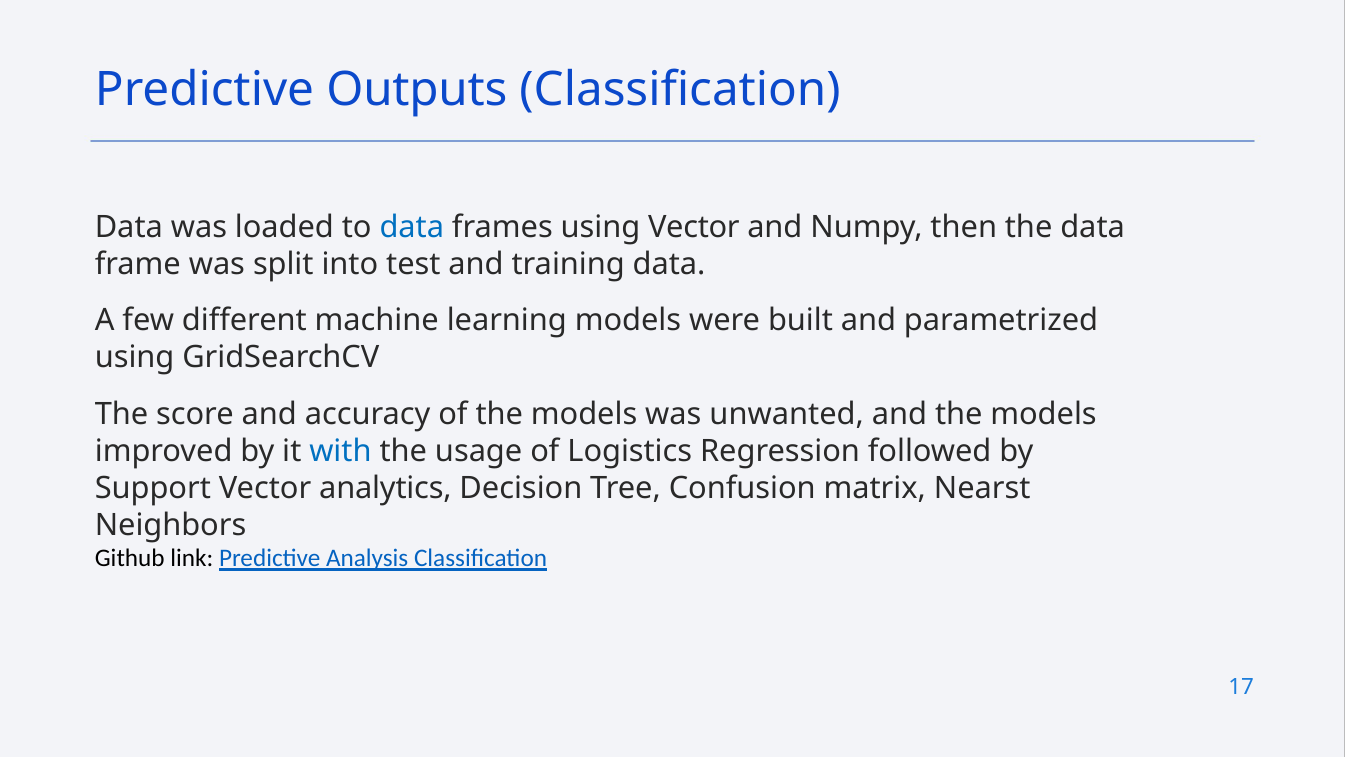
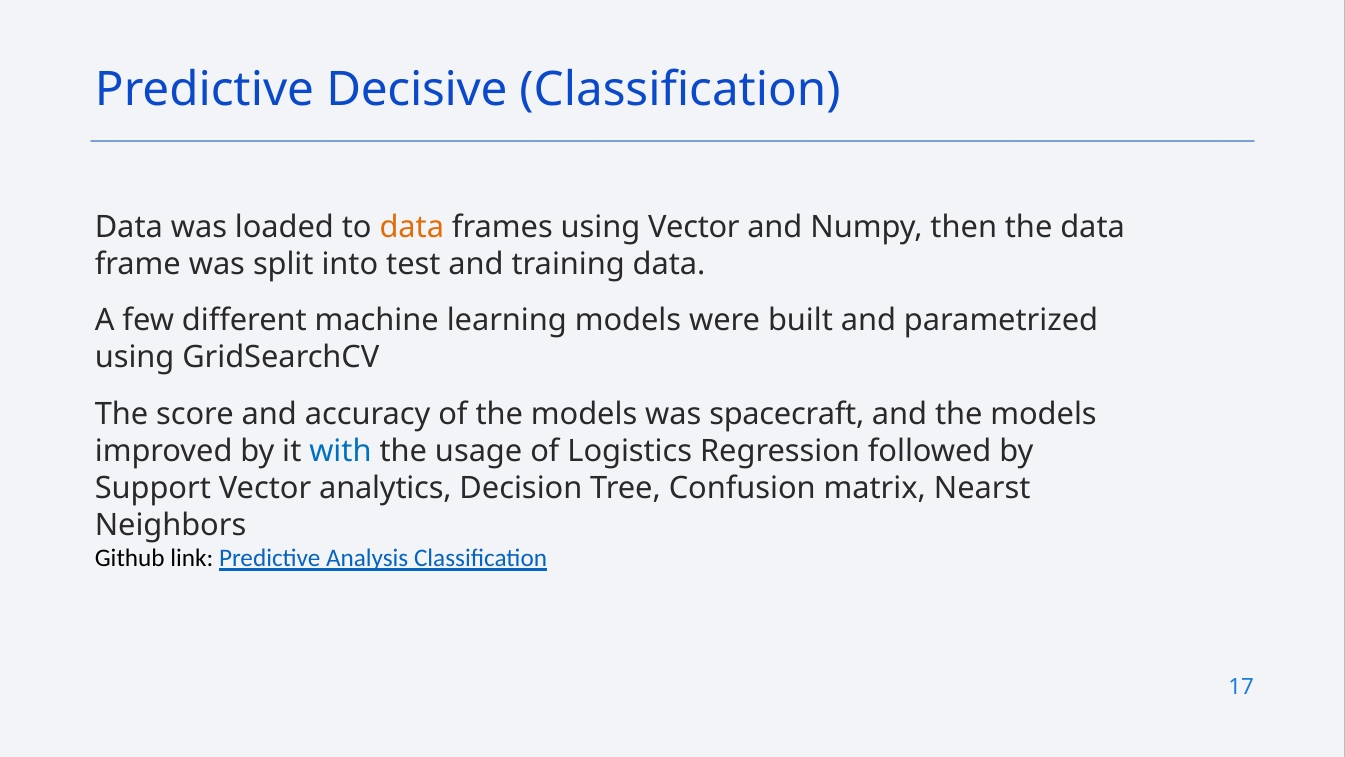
Outputs: Outputs -> Decisive (417, 90)
data colour: blue -> orange (412, 227)
unwanted: unwanted -> spacecraft (787, 414)
